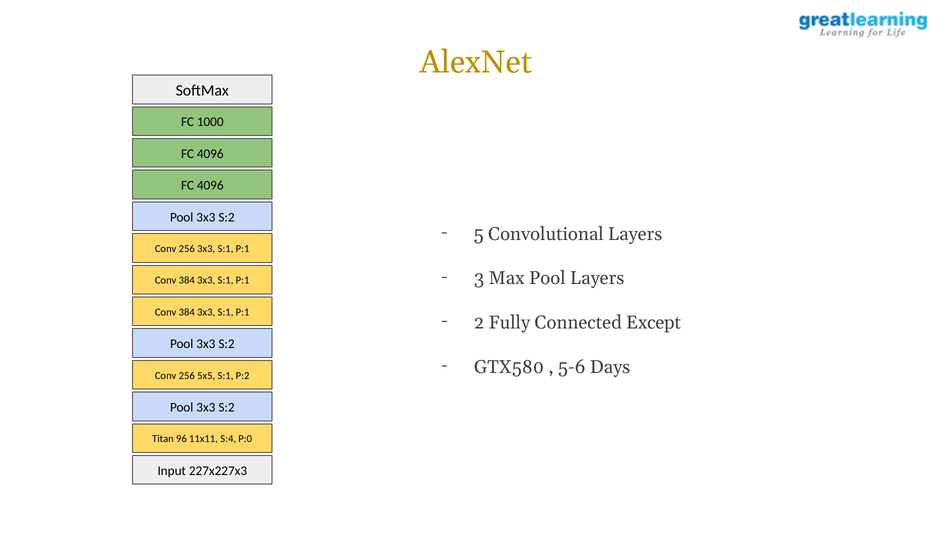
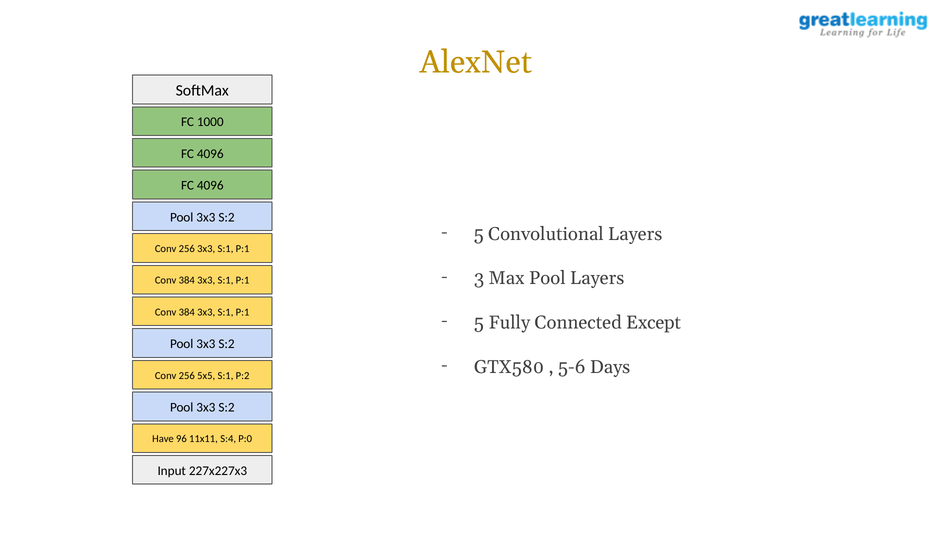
2: 2 -> 5 (479, 323)
Titan: Titan -> Have (163, 439)
